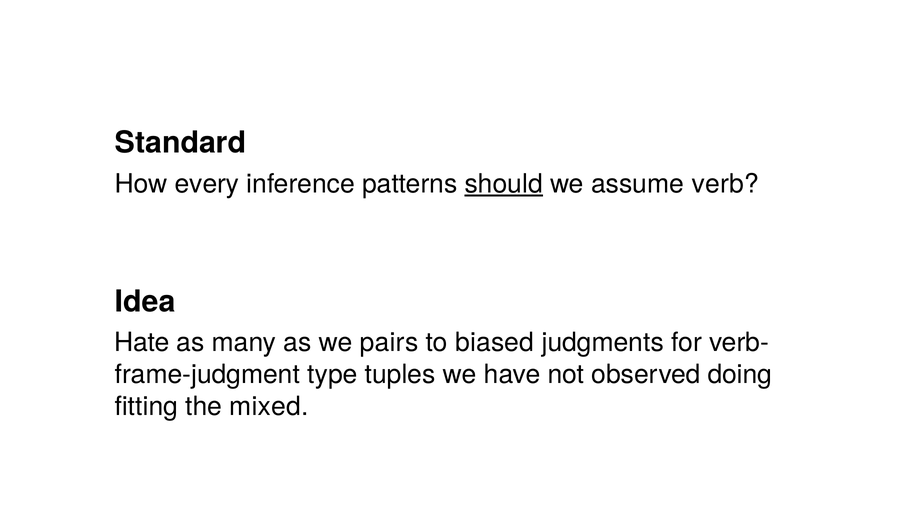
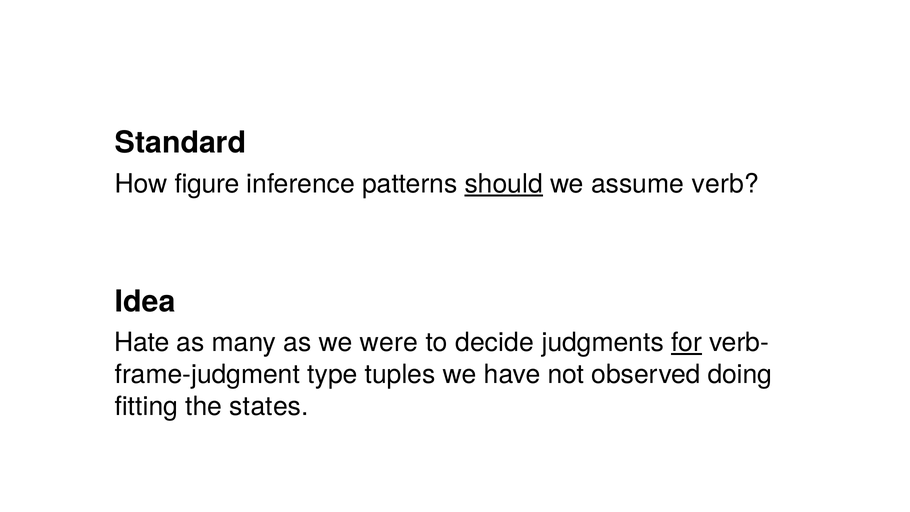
every: every -> figure (207, 184)
pairs: pairs -> were (389, 343)
biased: biased -> decide (495, 343)
for underline: none -> present (687, 343)
mixed: mixed -> states (269, 406)
